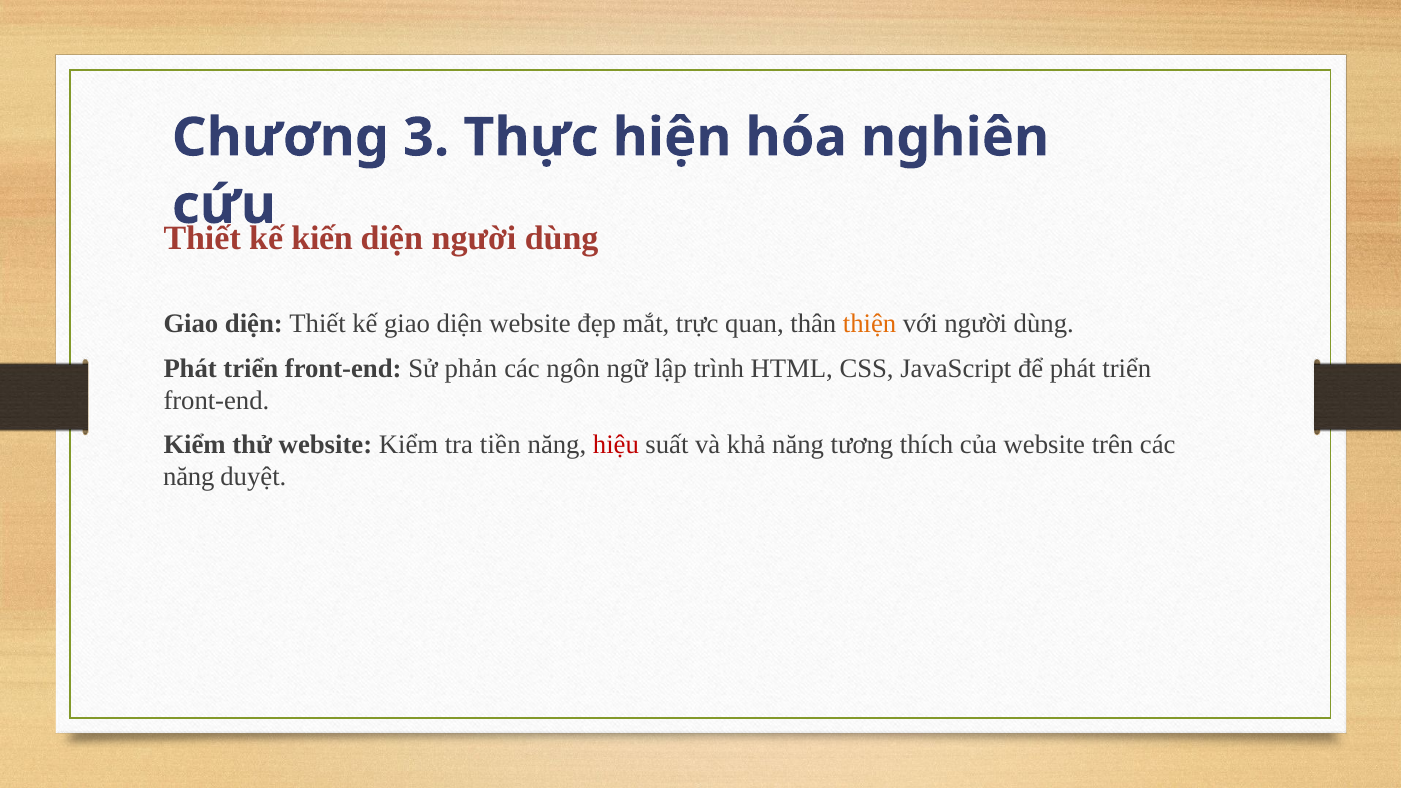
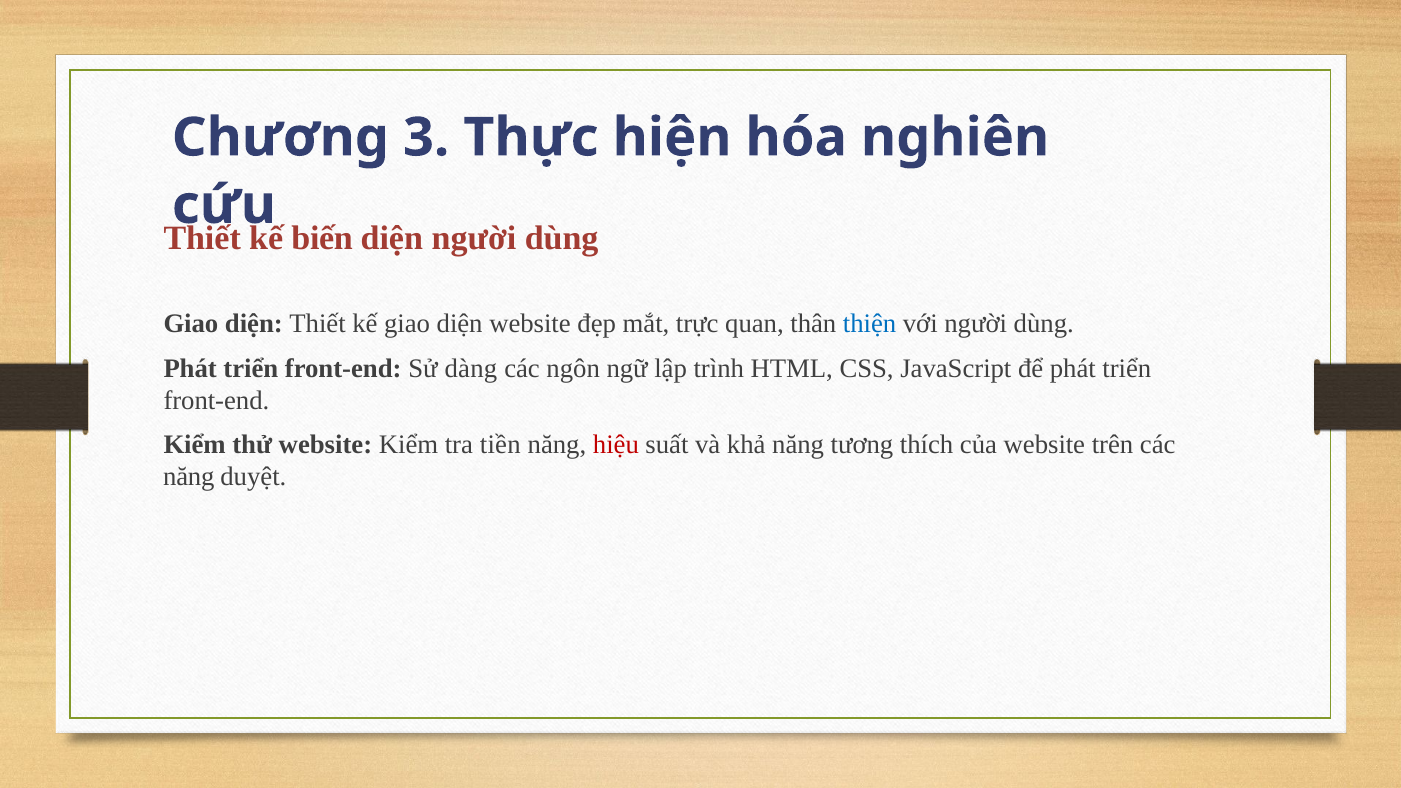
kiến: kiến -> biến (322, 238)
thiện colour: orange -> blue (870, 324)
phản: phản -> dàng (471, 368)
